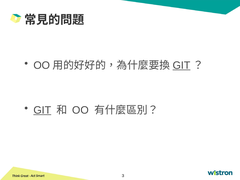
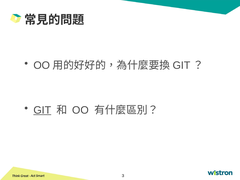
GIT underline: present -> none (181, 65)
